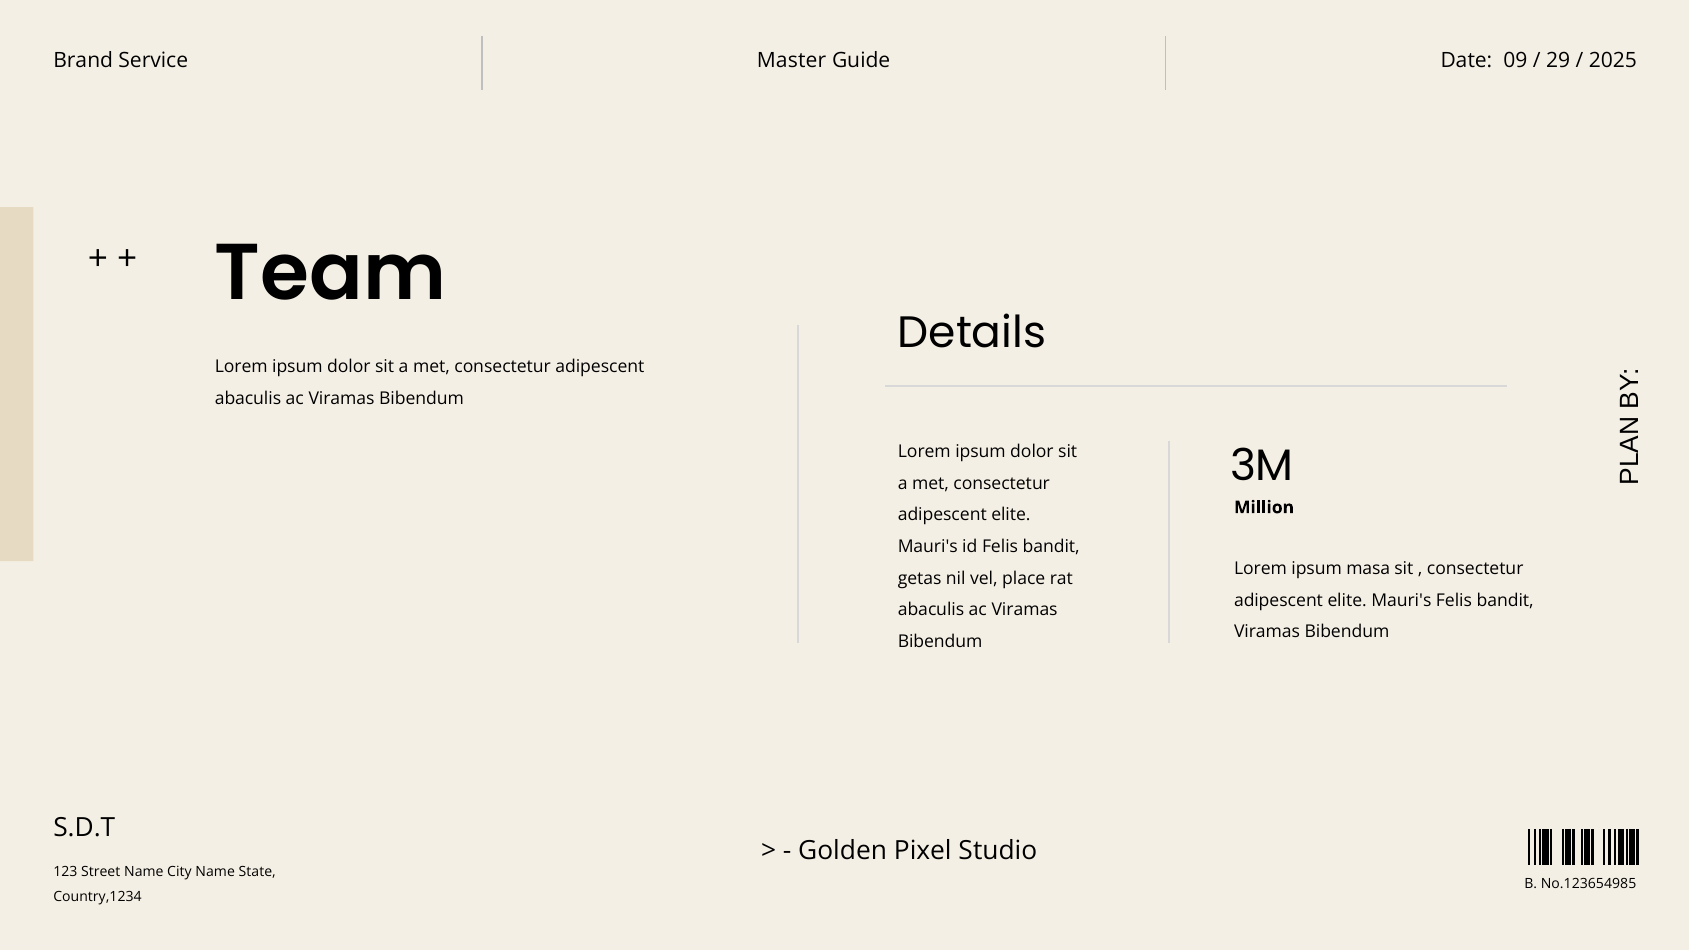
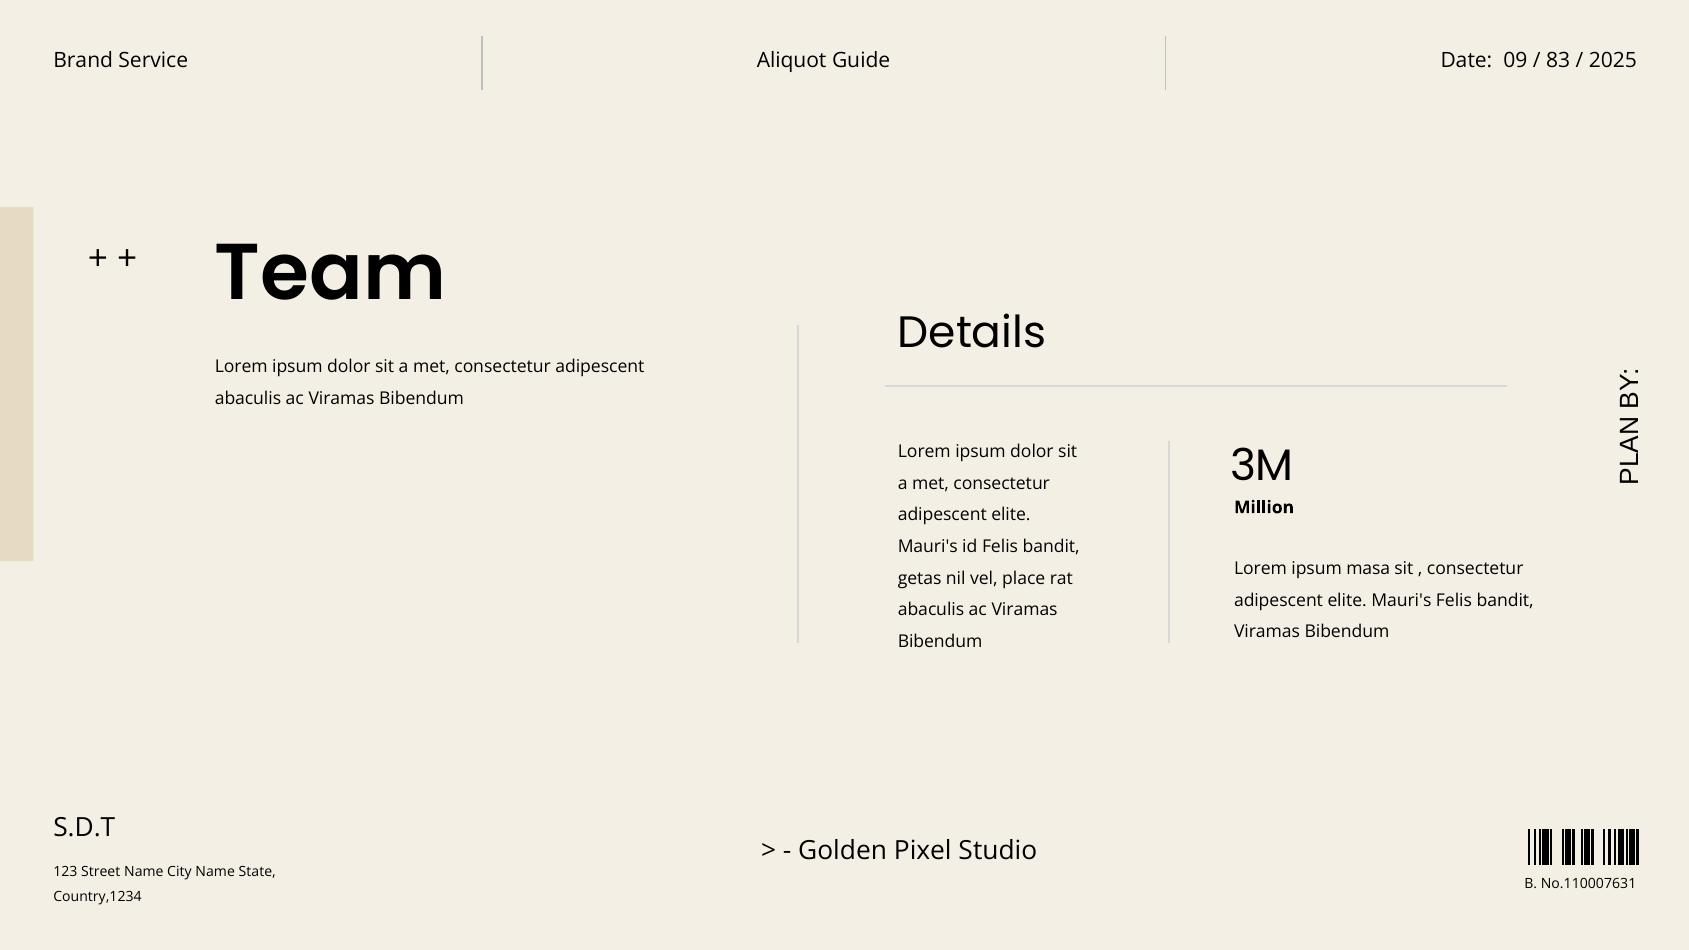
Master: Master -> Aliquot (792, 60)
29: 29 -> 83 (1558, 60)
No.123654985: No.123654985 -> No.110007631 (1589, 884)
